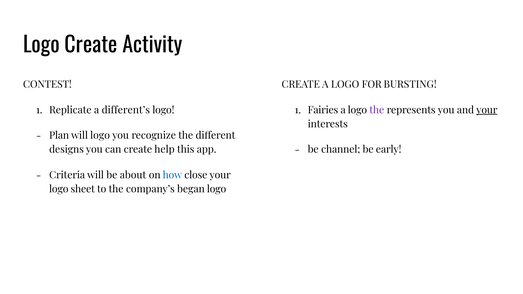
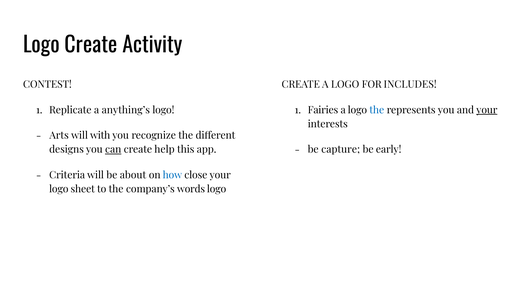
BURSTING: BURSTING -> INCLUDES (410, 84)
different’s: different’s -> anything’s (126, 110)
the colour: purple -> blue (377, 110)
Plan: Plan -> Arts (59, 136)
will logo: logo -> with (100, 136)
can underline: none -> present (113, 150)
channel: channel -> capture (341, 150)
began: began -> words (191, 189)
